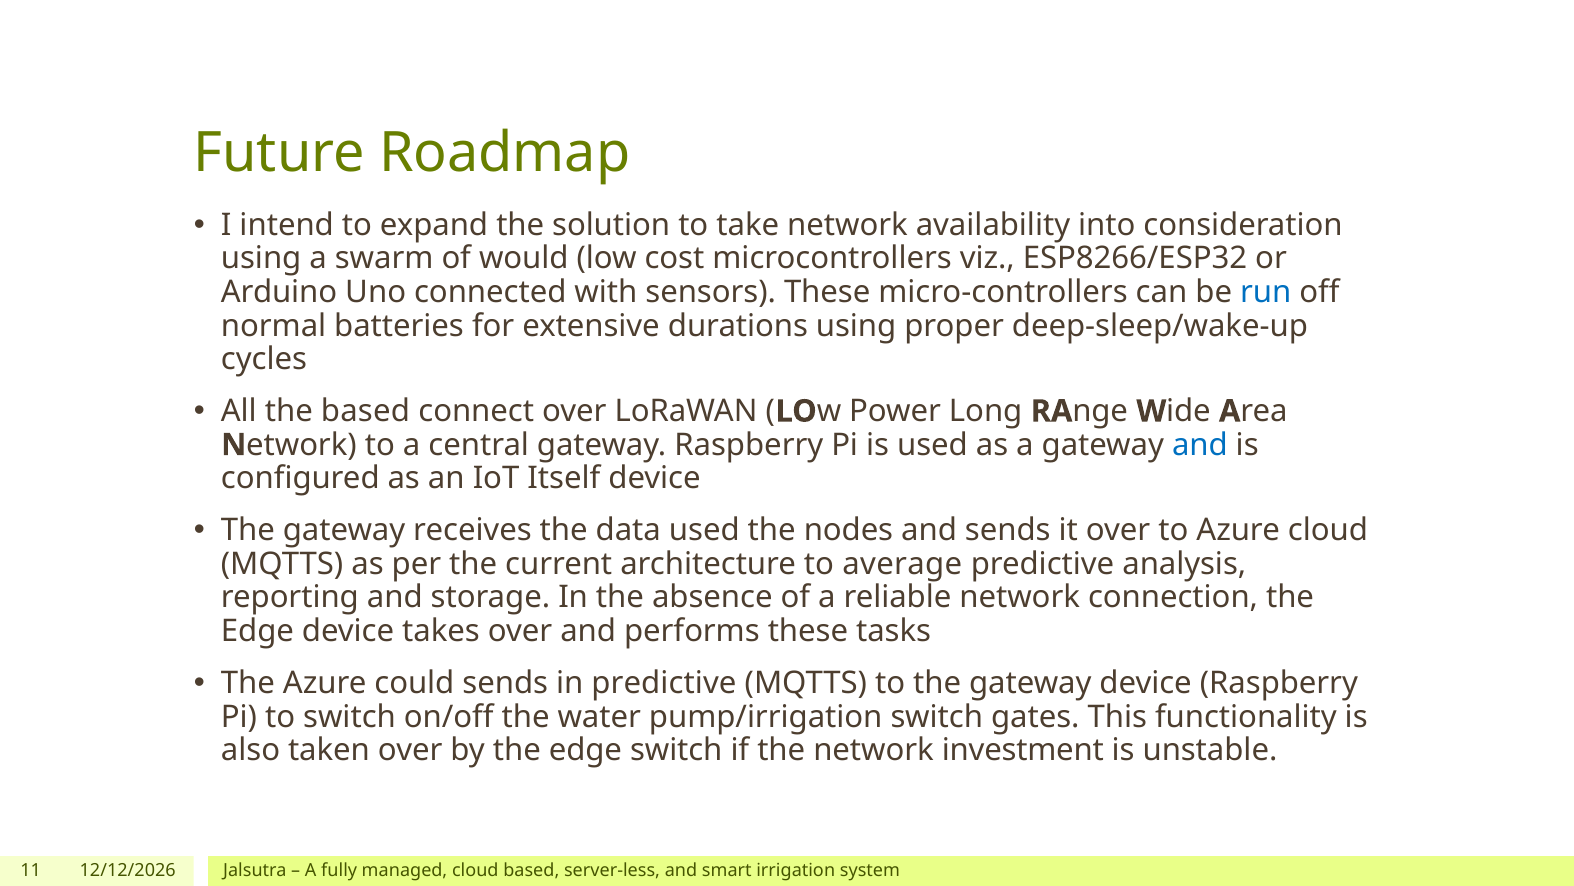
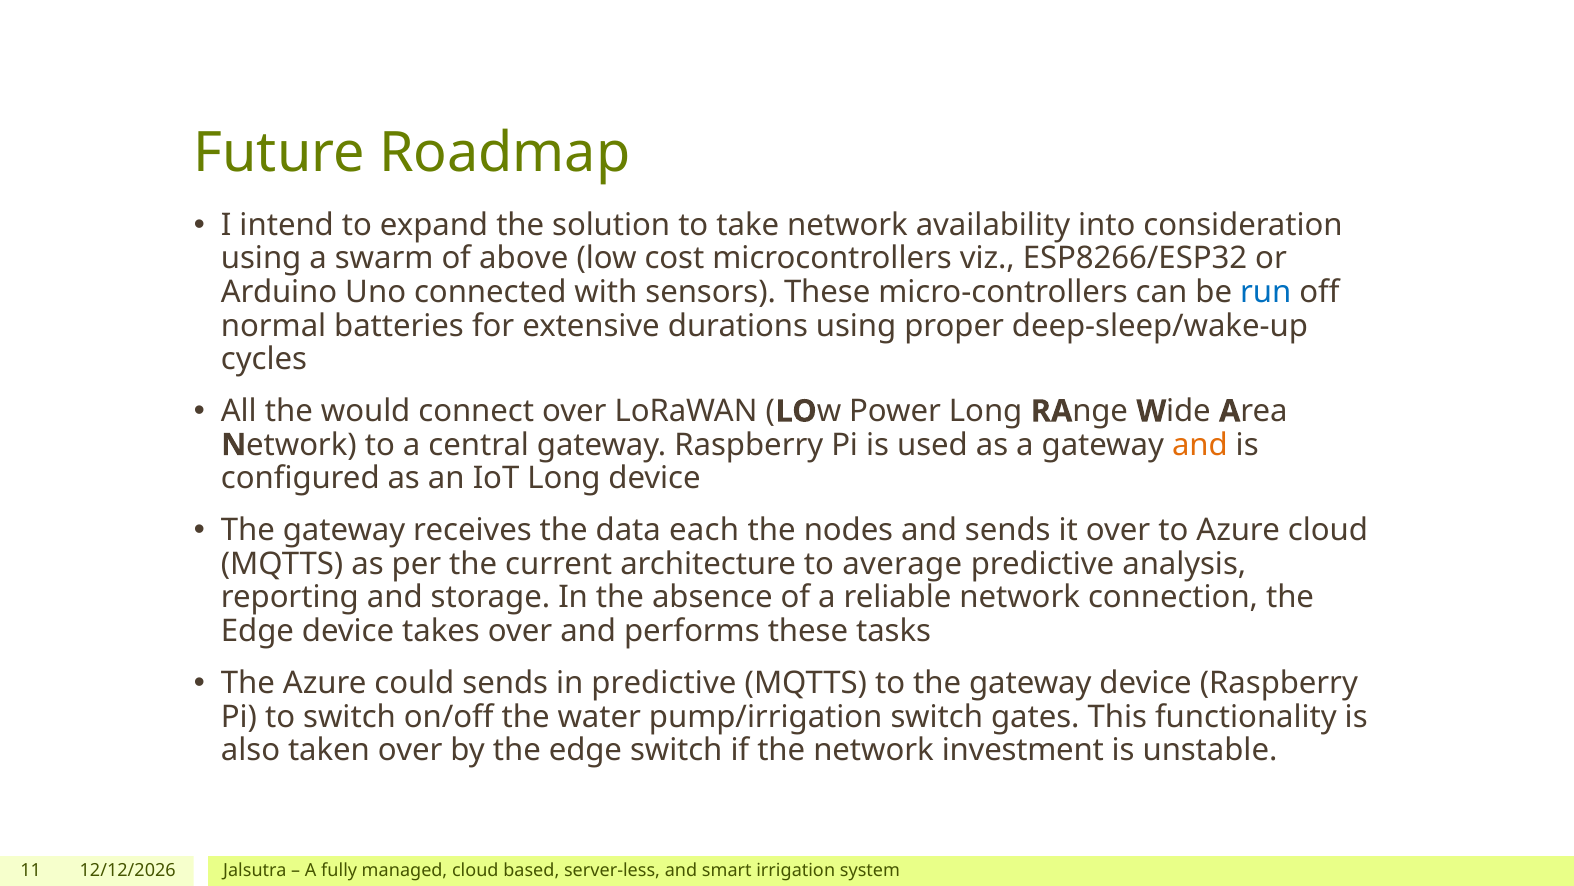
would: would -> above (524, 258)
the based: based -> would (366, 411)
and colour: blue -> orange (1200, 445)
IoT Itself: Itself -> Long (564, 478)
data used: used -> each (704, 530)
